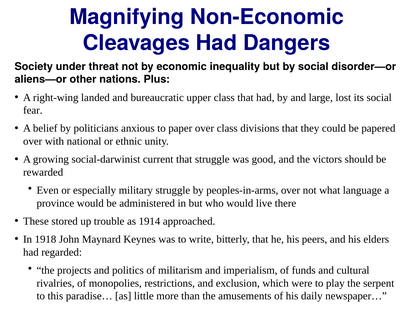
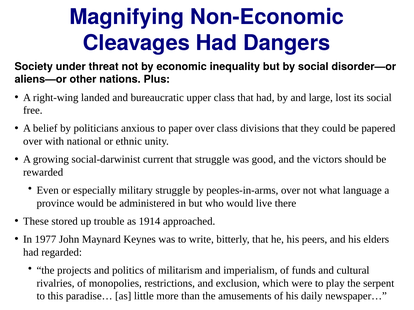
fear: fear -> free (33, 111)
1918: 1918 -> 1977 (45, 240)
